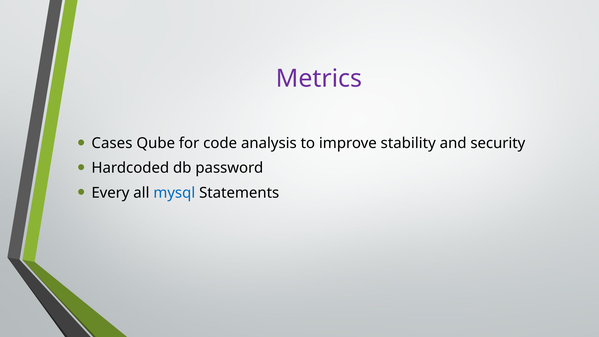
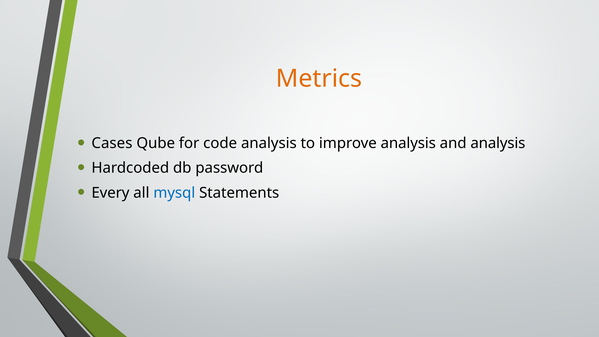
Metrics colour: purple -> orange (319, 78)
improve stability: stability -> analysis (408, 143)
and security: security -> analysis (498, 143)
